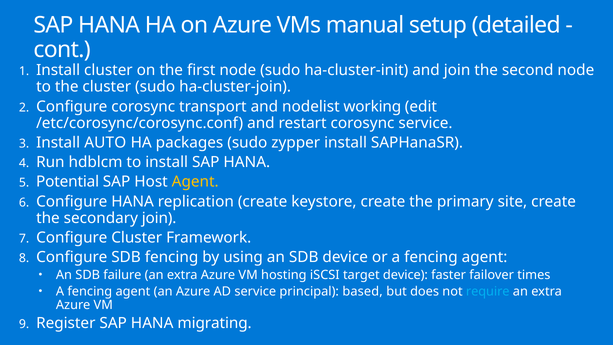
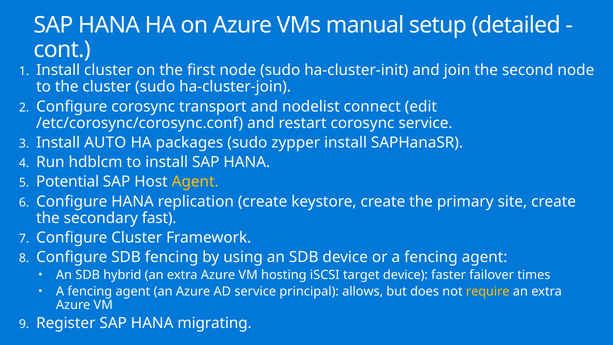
working: working -> connect (372, 106)
secondary join: join -> fast (159, 218)
failure: failure -> hybrid (122, 275)
based: based -> allows (363, 291)
require colour: light blue -> yellow (488, 291)
